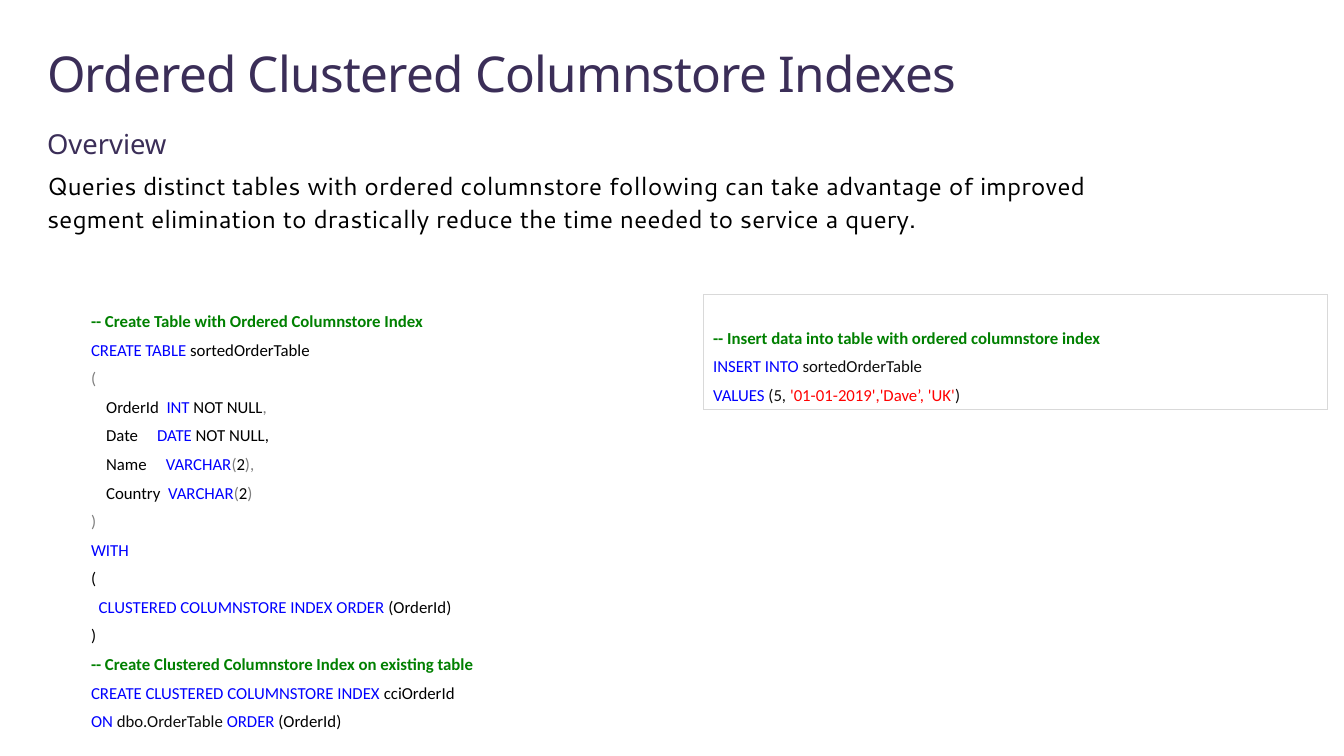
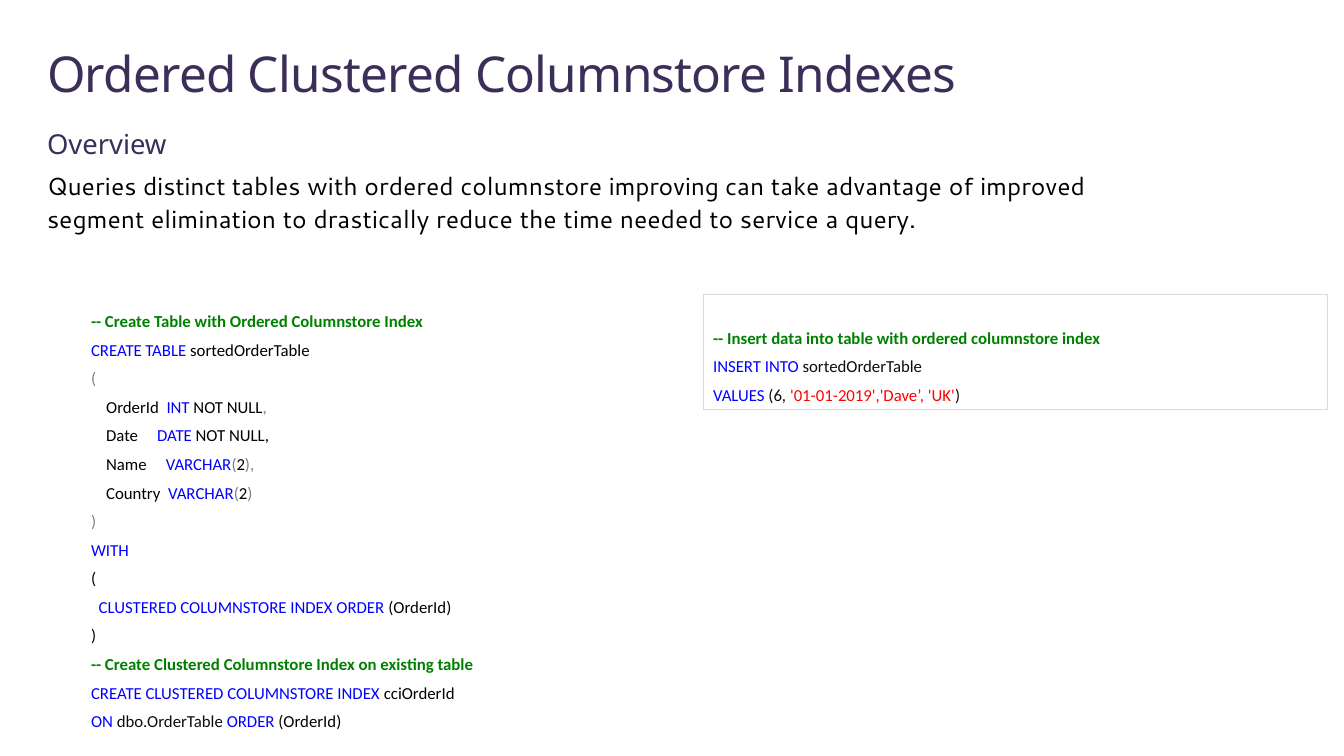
following: following -> improving (664, 188)
5: 5 -> 6 (777, 396)
